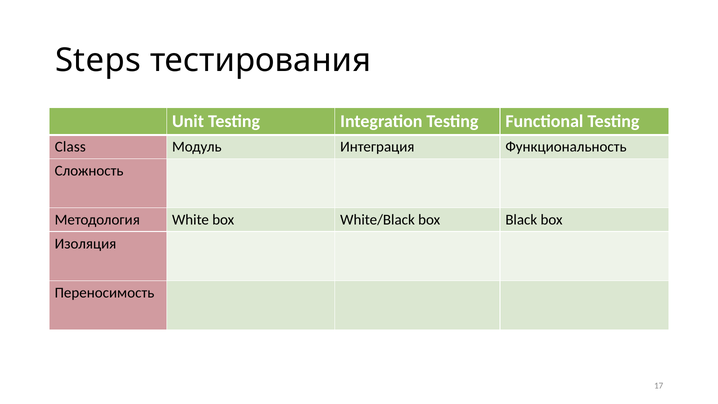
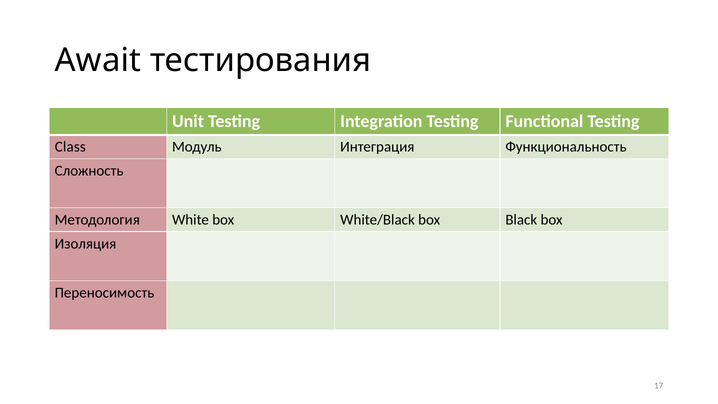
Steps: Steps -> Await (98, 60)
